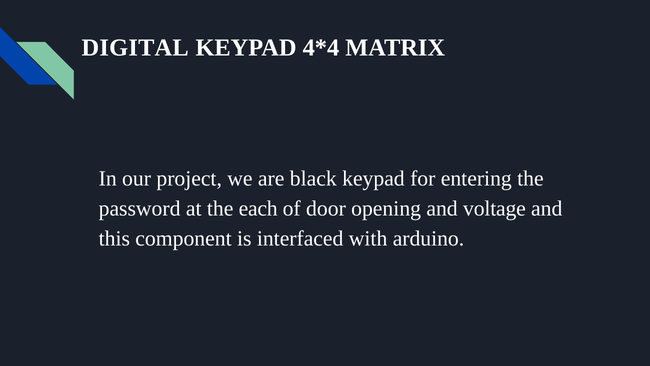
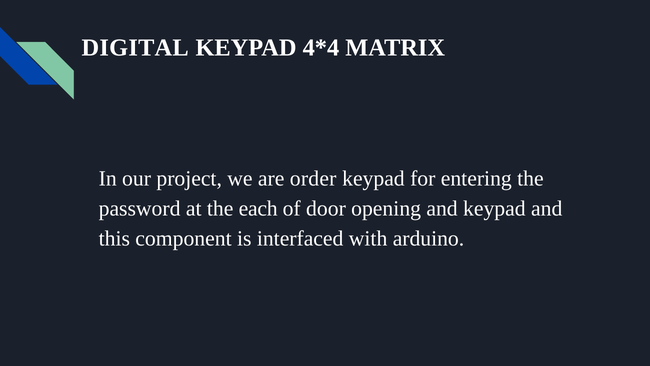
black: black -> order (313, 179)
and voltage: voltage -> keypad (494, 208)
